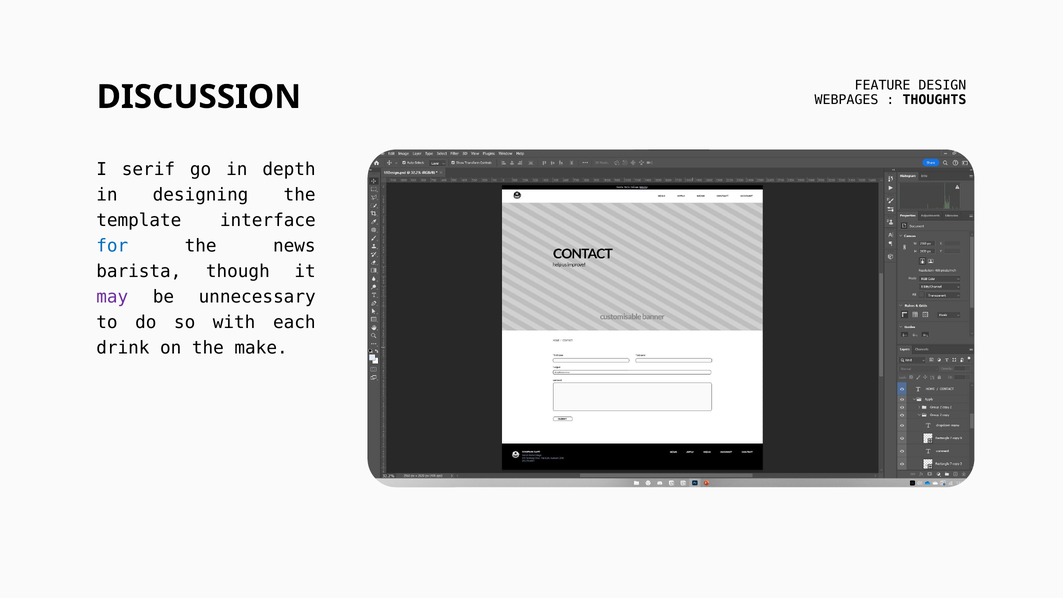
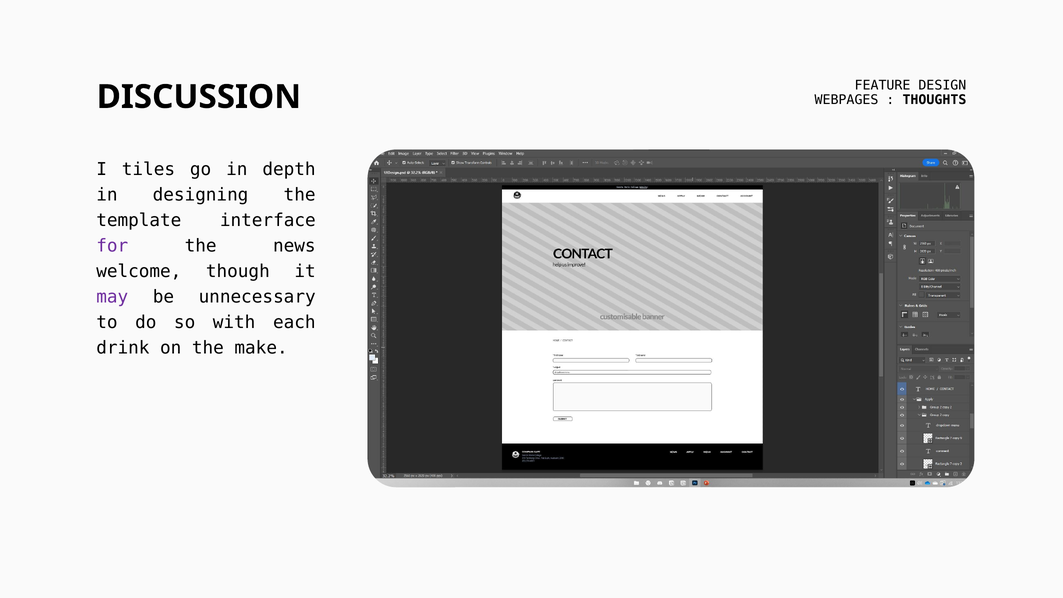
serif: serif -> tiles (148, 170)
for colour: blue -> purple (112, 246)
barista: barista -> welcome (139, 271)
